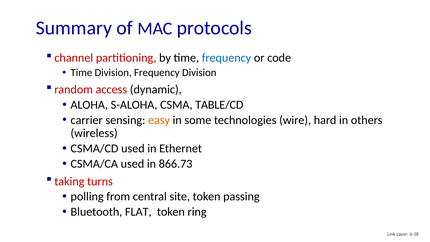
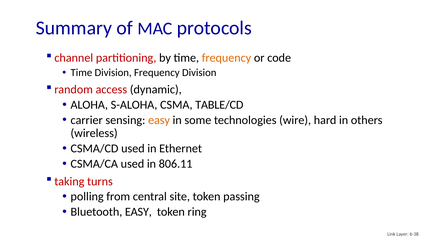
frequency colour: blue -> orange (226, 58)
866.73: 866.73 -> 806.11 (176, 164)
Bluetooth FLAT: FLAT -> EASY (138, 212)
